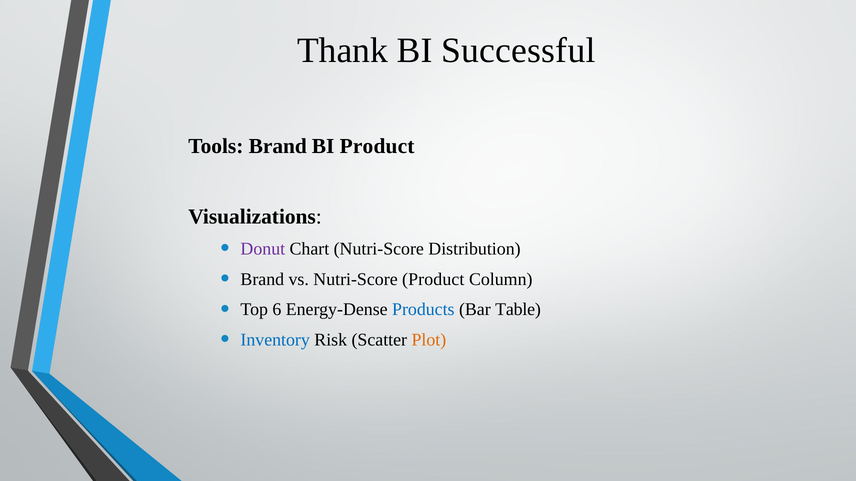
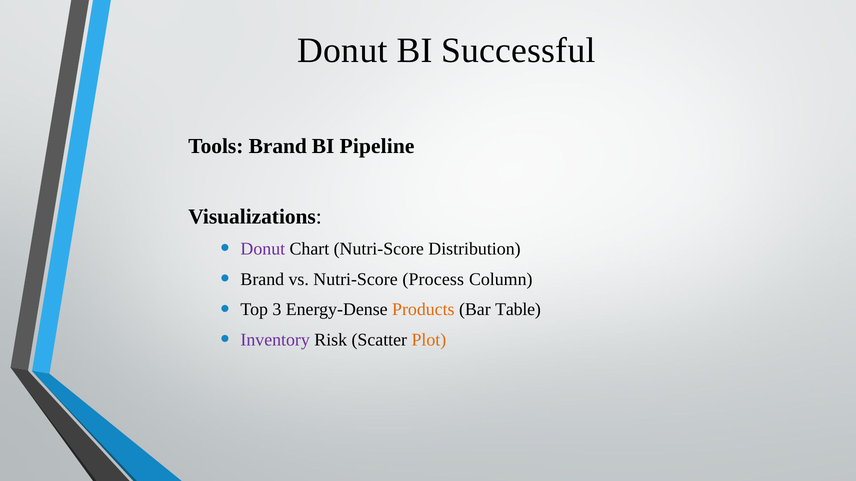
Thank: Thank -> Donut (342, 51)
BI Product: Product -> Pipeline (377, 146)
Nutri-Score Product: Product -> Process (433, 279)
6: 6 -> 3 (277, 310)
Products colour: blue -> orange (423, 310)
Inventory colour: blue -> purple (275, 340)
